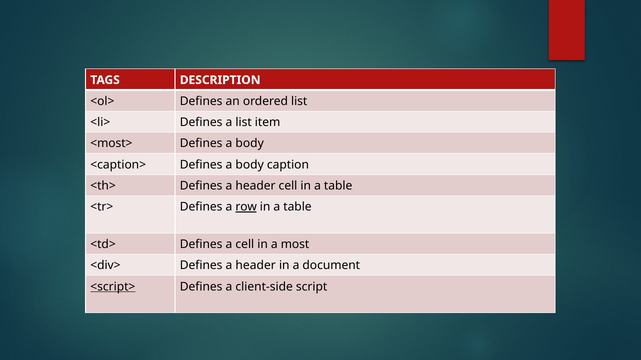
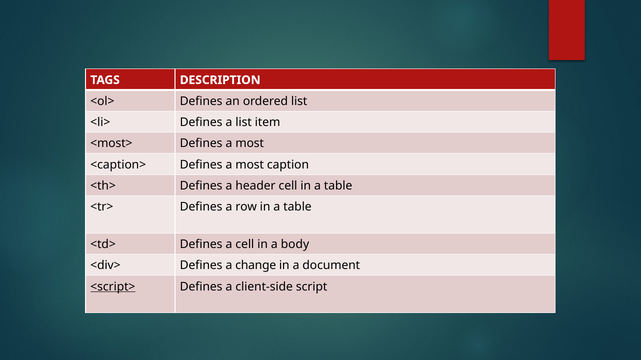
body: body -> most (250, 144)
<caption> Defines a body: body -> most (250, 165)
row underline: present -> none (246, 207)
most: most -> body (295, 245)
<div> Defines a header: header -> change (256, 266)
